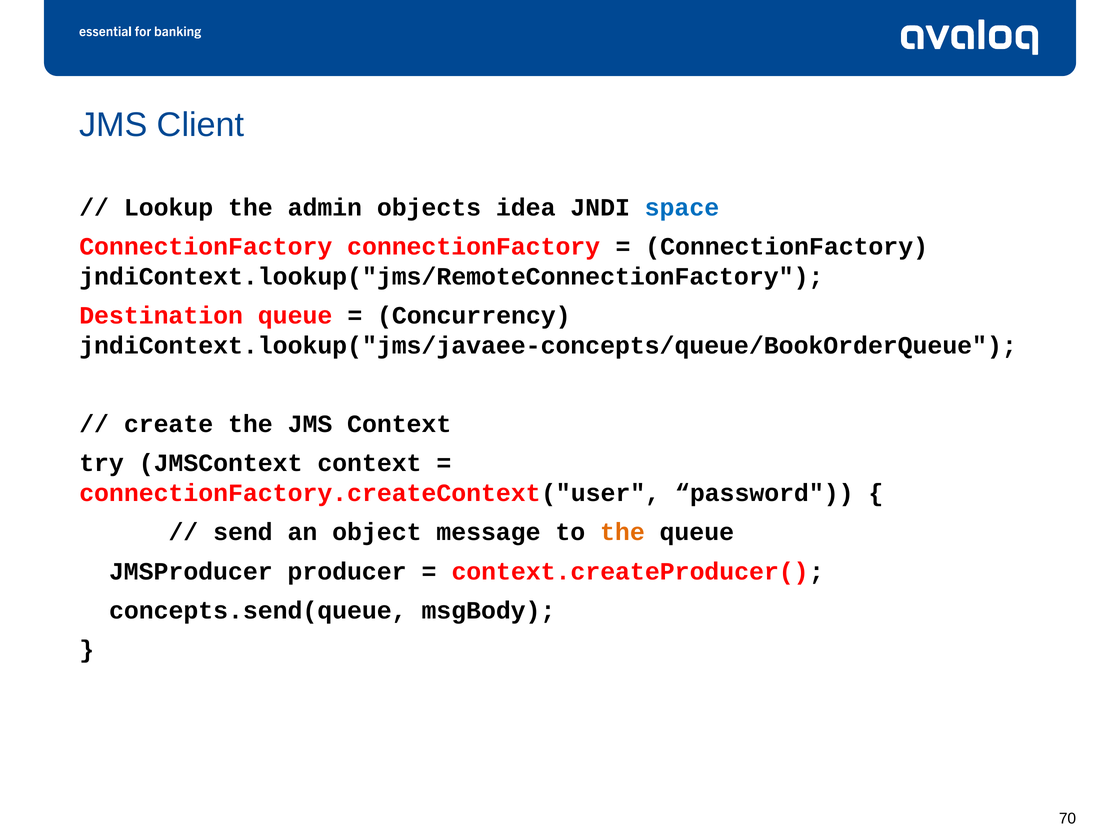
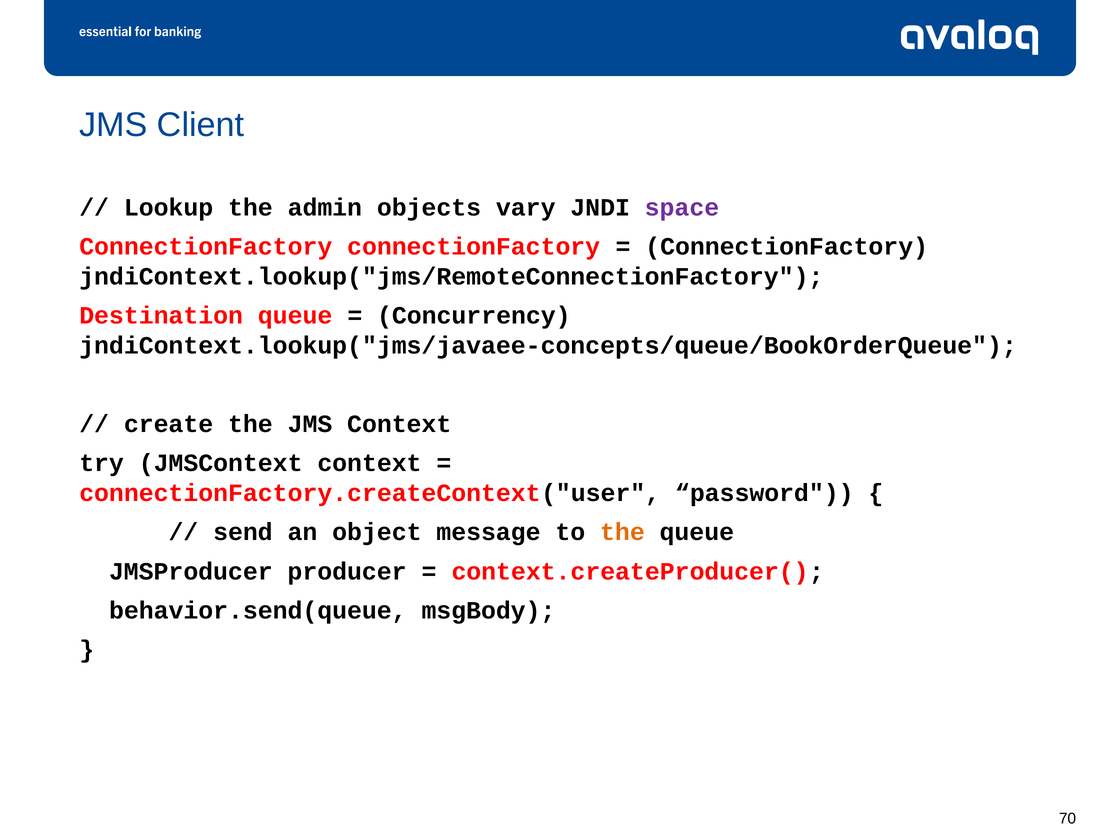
idea: idea -> vary (526, 207)
space colour: blue -> purple (682, 207)
concepts.send(queue: concepts.send(queue -> behavior.send(queue (258, 611)
